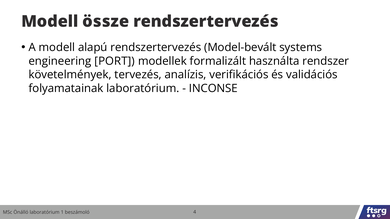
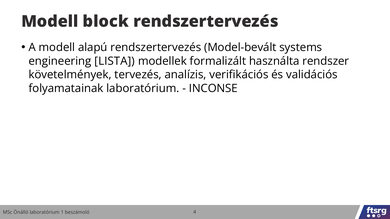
össze: össze -> block (106, 21)
PORT: PORT -> LISTA (115, 61)
